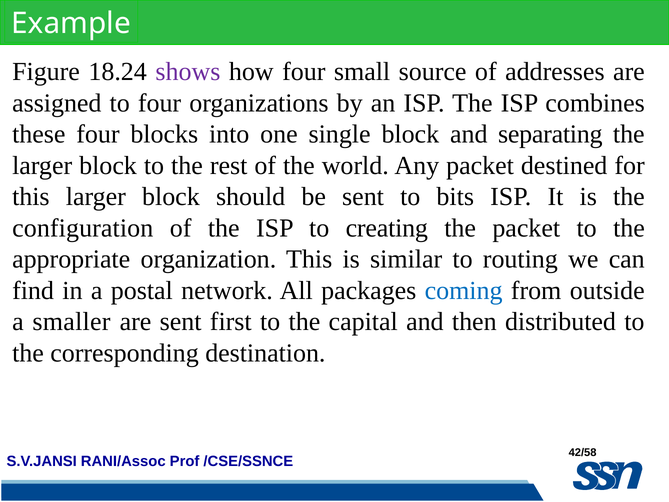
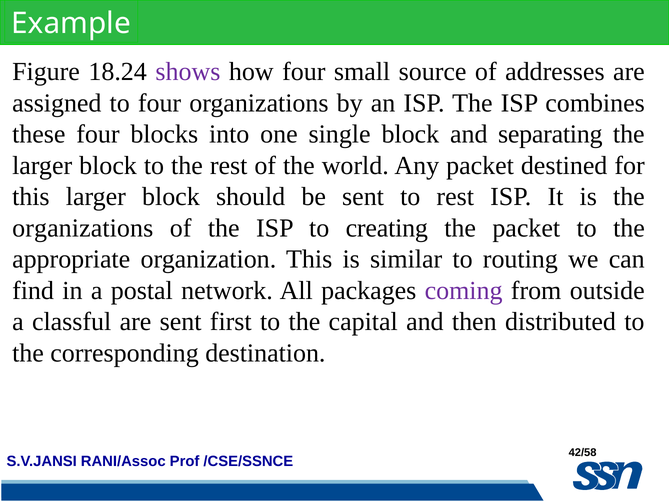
to bits: bits -> rest (455, 197)
configuration: configuration -> organizations (83, 228)
coming colour: blue -> purple (464, 290)
smaller: smaller -> classful (72, 322)
